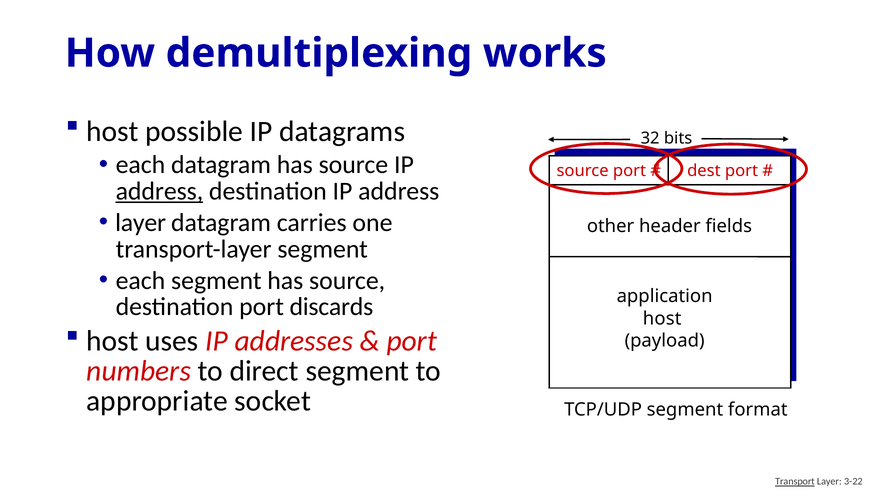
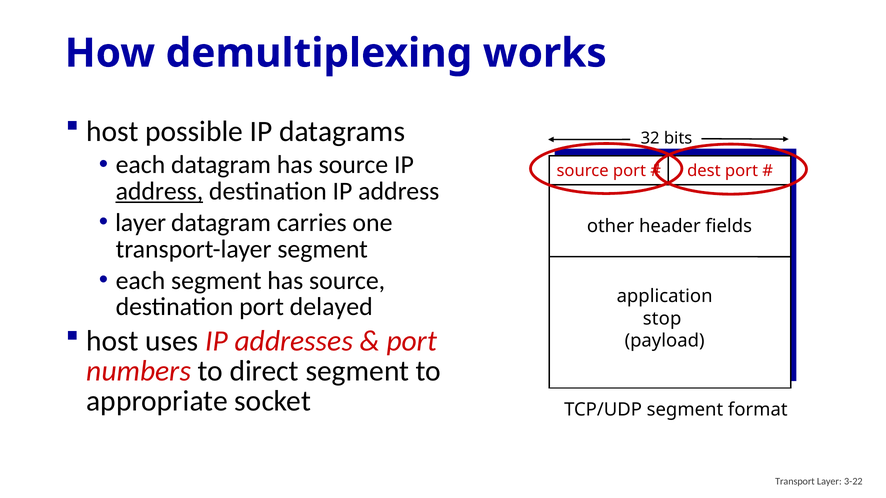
discards: discards -> delayed (331, 307)
host: host -> stop (662, 319)
Transport underline: present -> none (795, 482)
